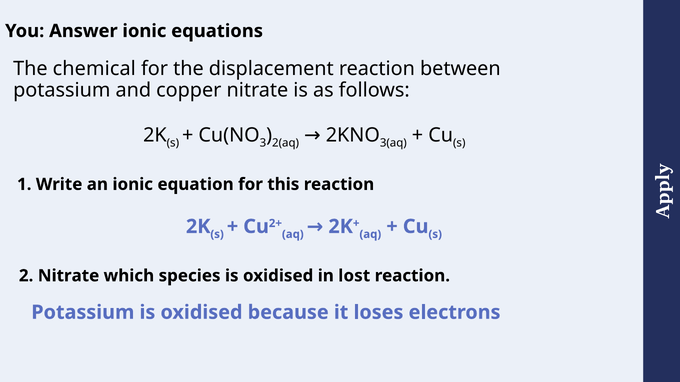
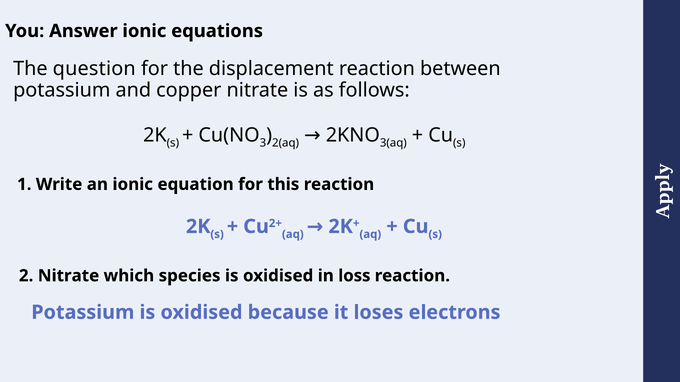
chemical: chemical -> question (94, 69)
lost: lost -> loss (354, 276)
